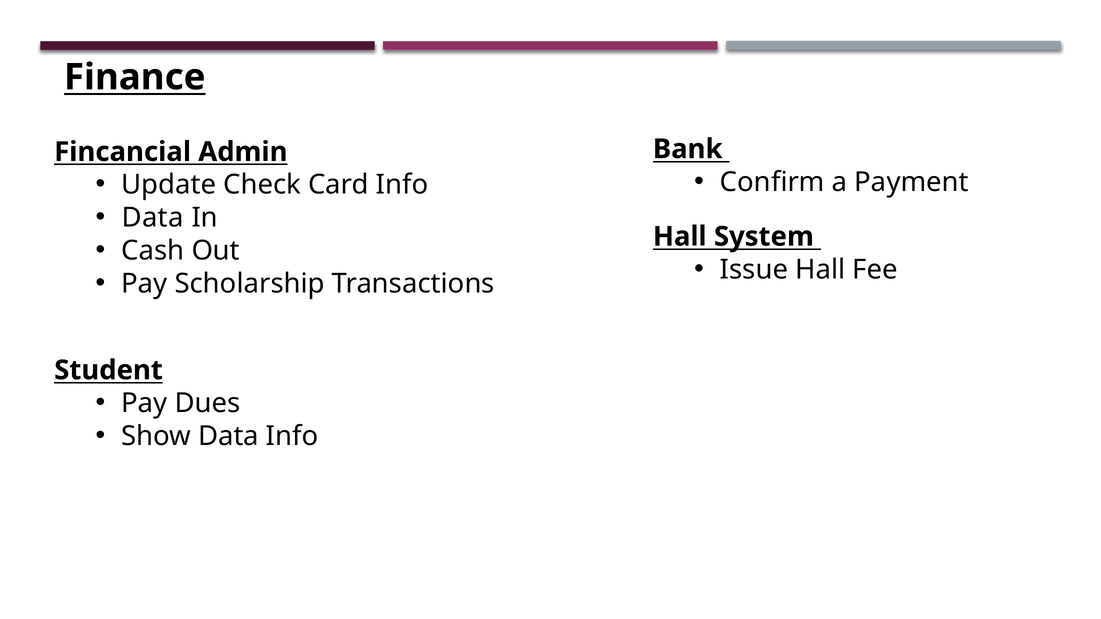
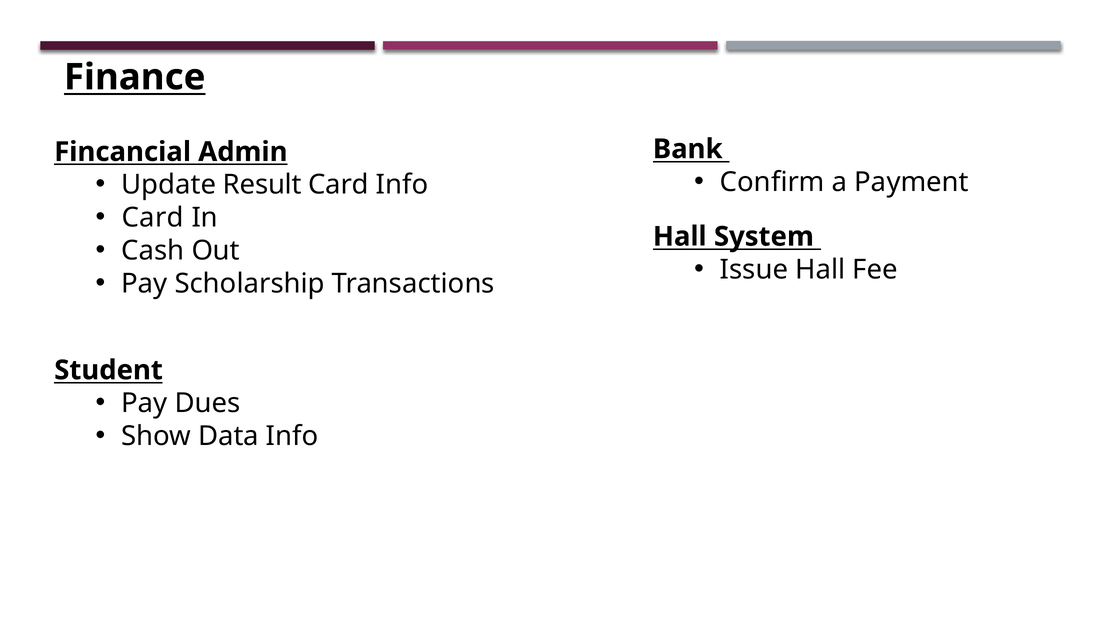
Check: Check -> Result (262, 185)
Data: Data -> Card (153, 218)
